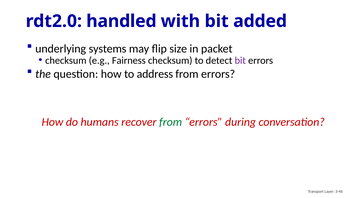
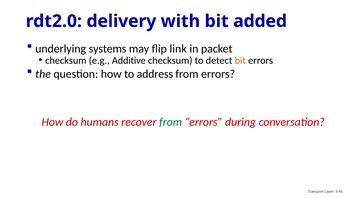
handled: handled -> delivery (121, 21)
size: size -> link (178, 49)
Fairness: Fairness -> Additive (129, 61)
bit colour: purple -> orange (240, 61)
